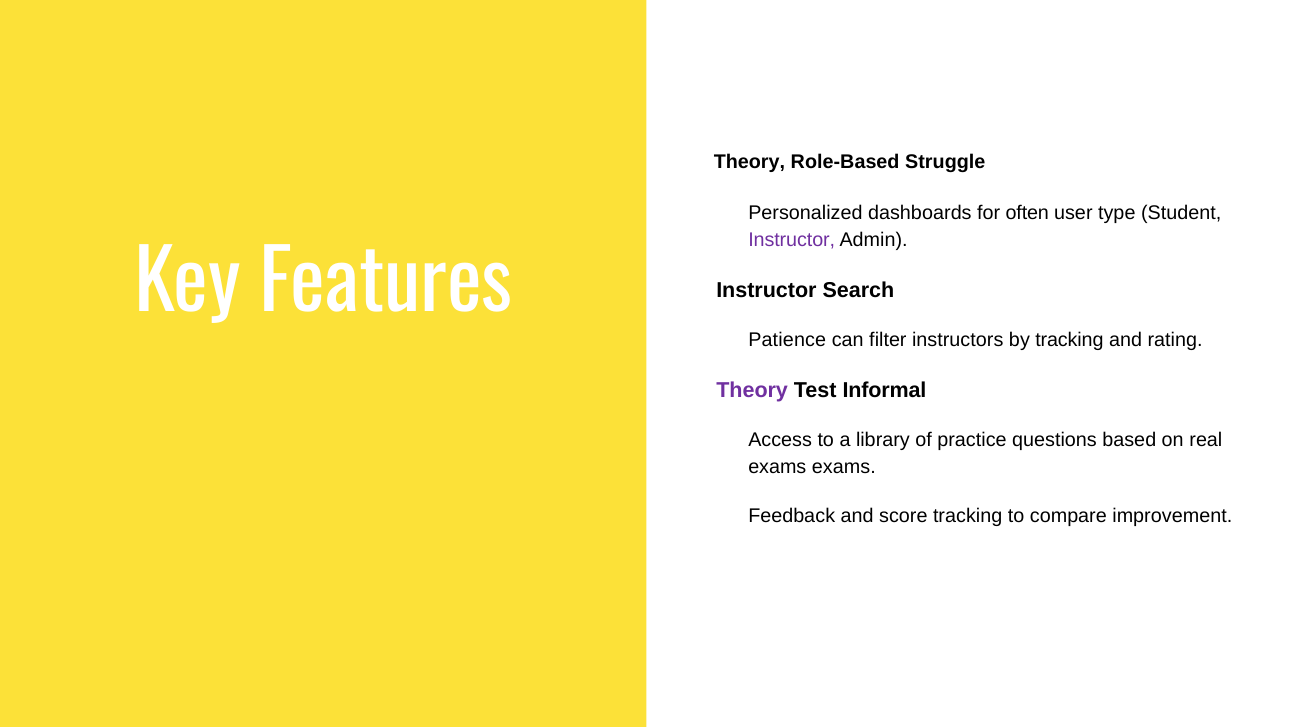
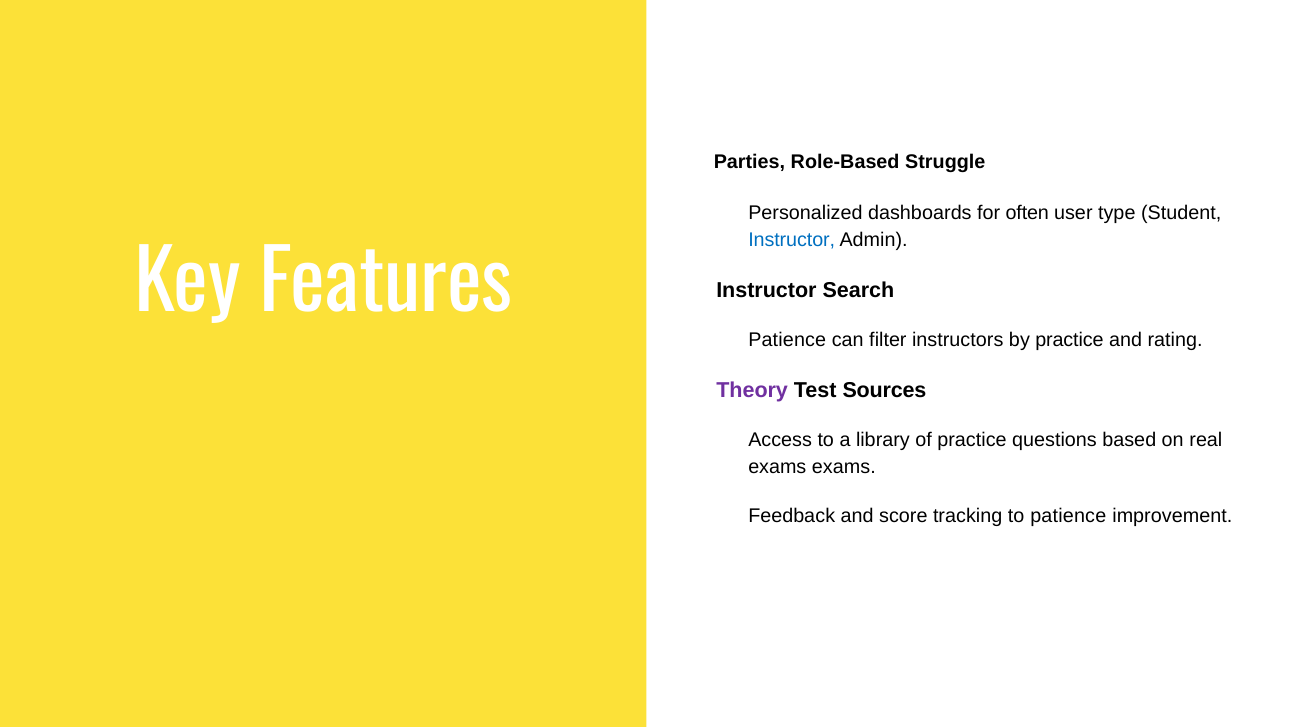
Theory: Theory -> Parties (749, 162)
Instructor colour: purple -> blue (792, 240)
by tracking: tracking -> practice (1069, 340)
Informal: Informal -> Sources (884, 391)
to compare: compare -> patience (1068, 516)
